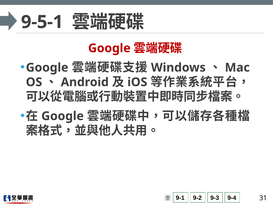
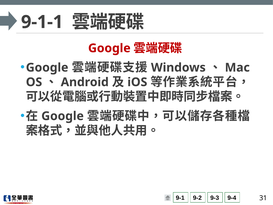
9-5-1: 9-5-1 -> 9-1-1 (42, 22)
